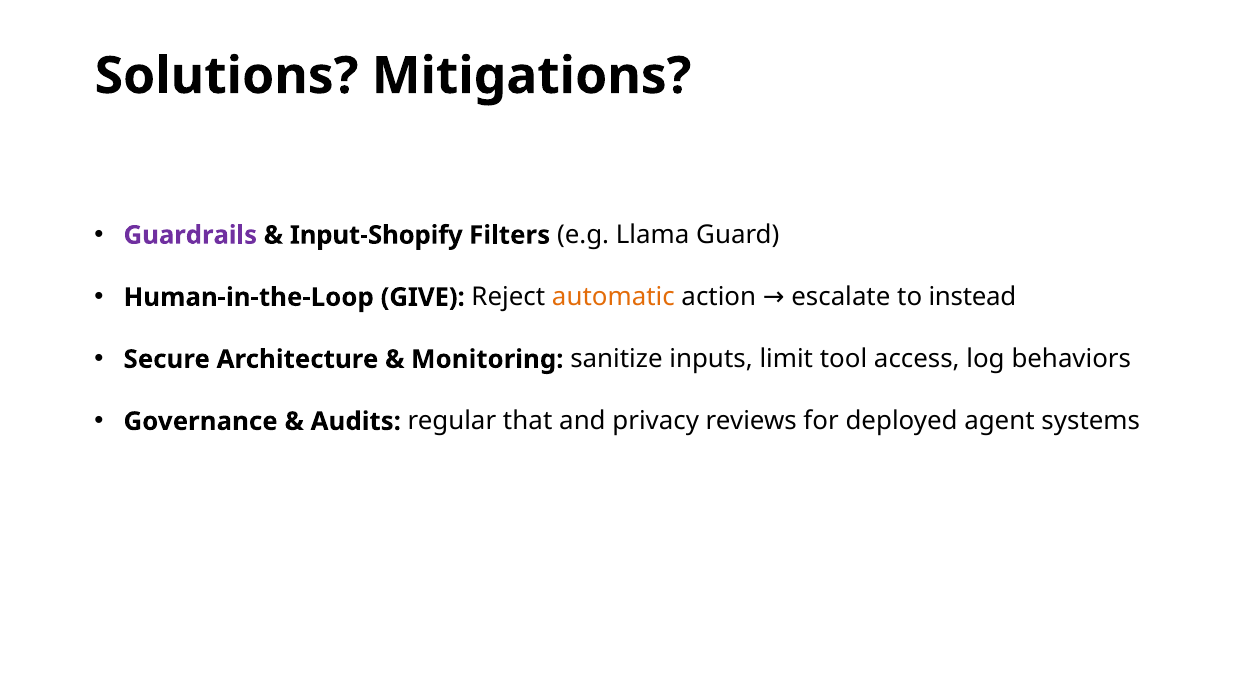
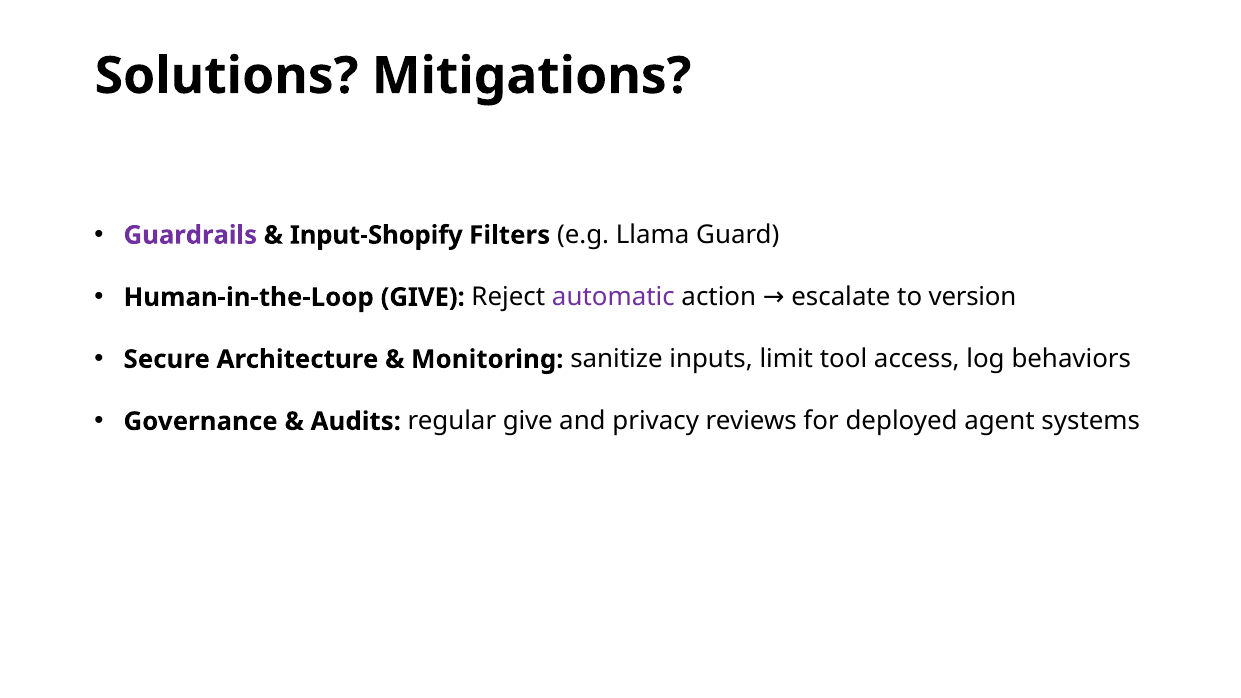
automatic colour: orange -> purple (613, 297)
instead: instead -> version (972, 297)
regular that: that -> give (528, 421)
